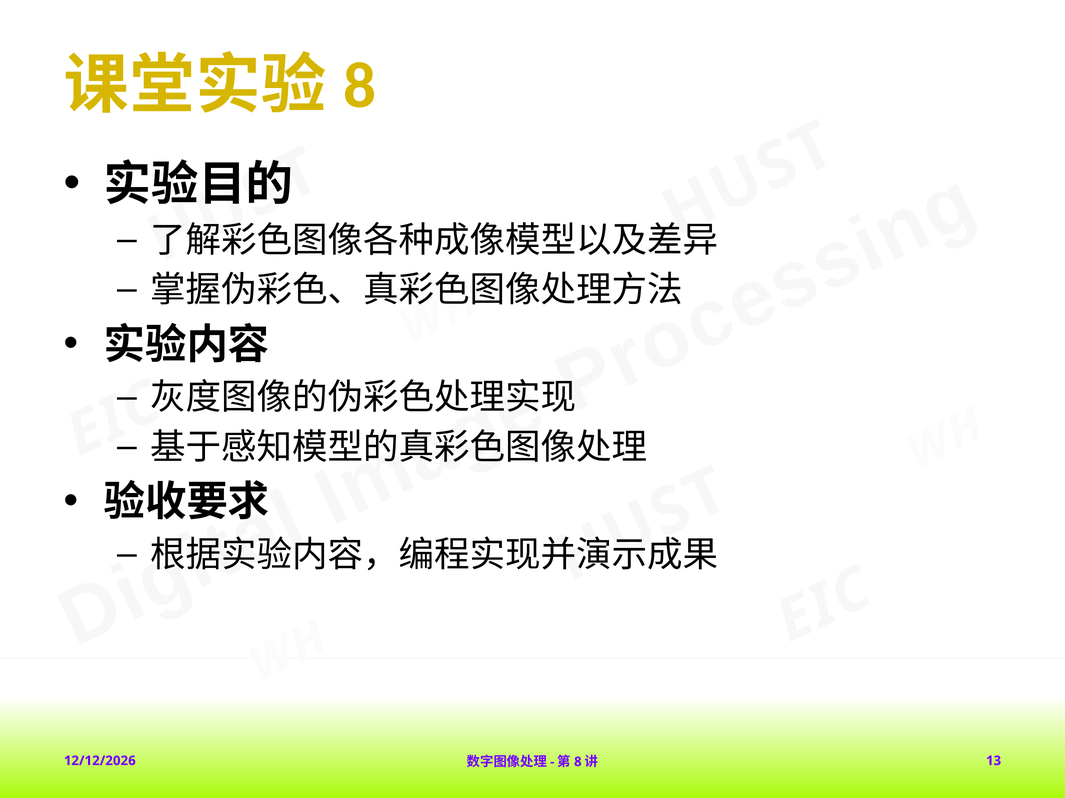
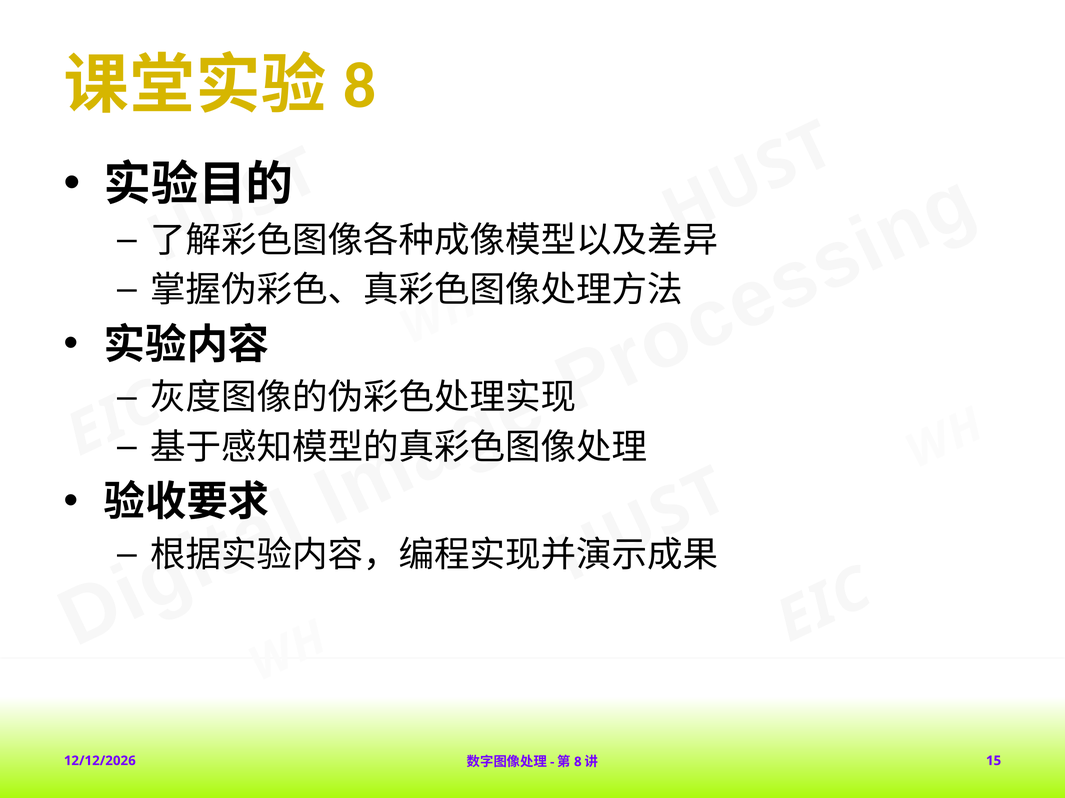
13: 13 -> 15 (994, 761)
